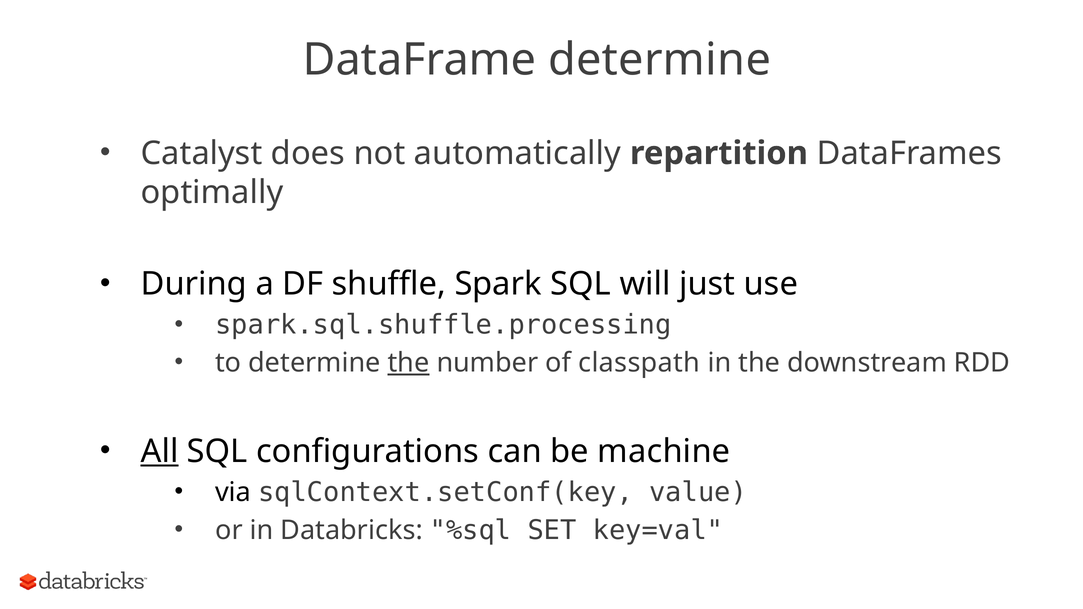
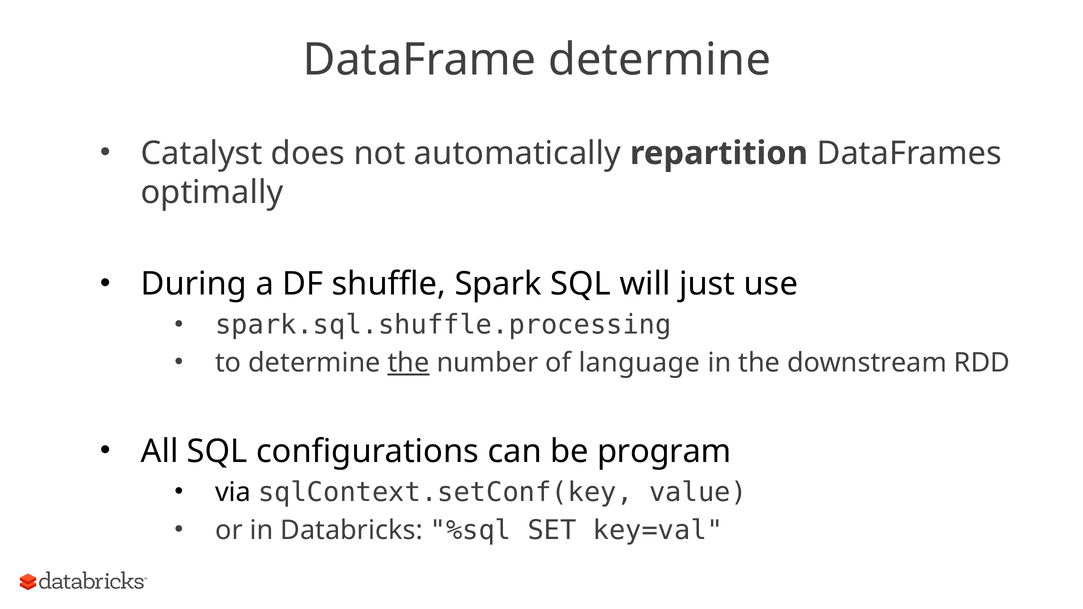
classpath: classpath -> language (639, 363)
All underline: present -> none (160, 452)
machine: machine -> program (664, 452)
